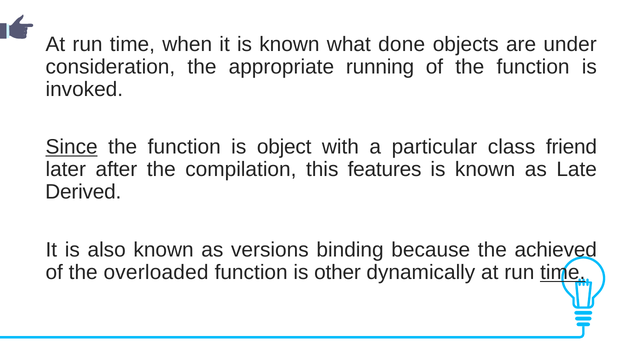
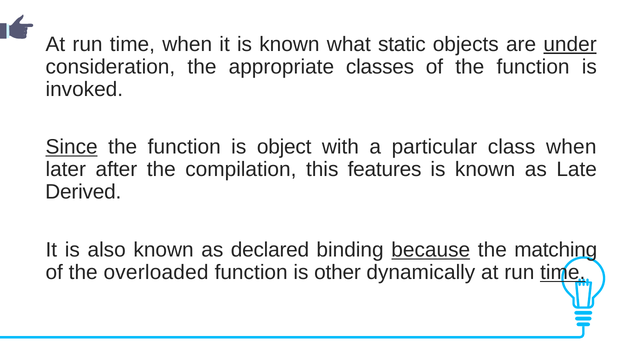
done: done -> static (402, 44)
under underline: none -> present (570, 44)
running: running -> classes (380, 67)
class friend: friend -> when (571, 147)
versions: versions -> declared (270, 250)
because underline: none -> present (431, 250)
achieved: achieved -> matching (556, 250)
